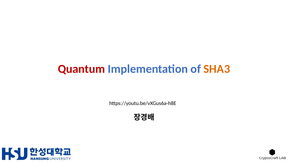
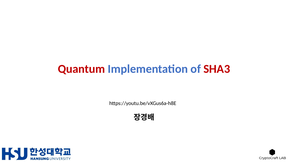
SHA3 colour: orange -> red (217, 69)
